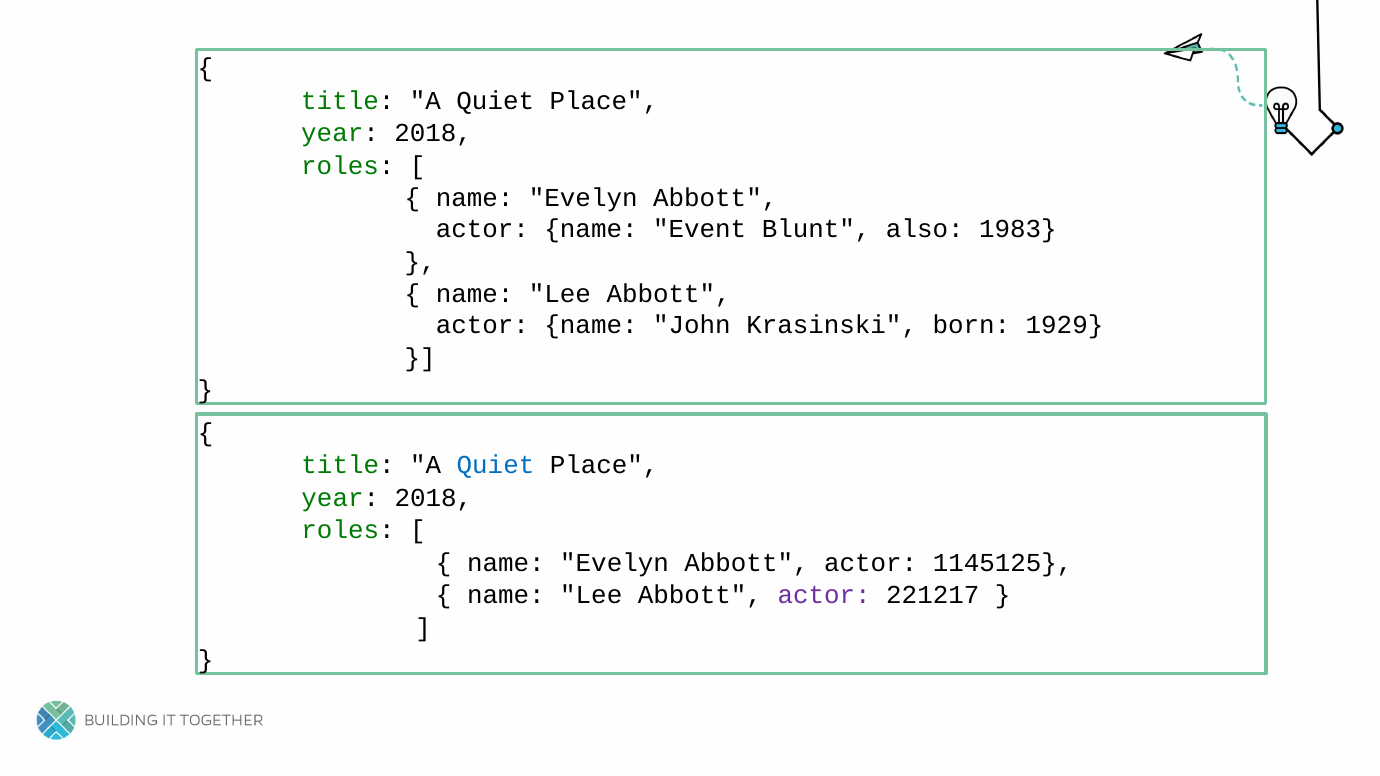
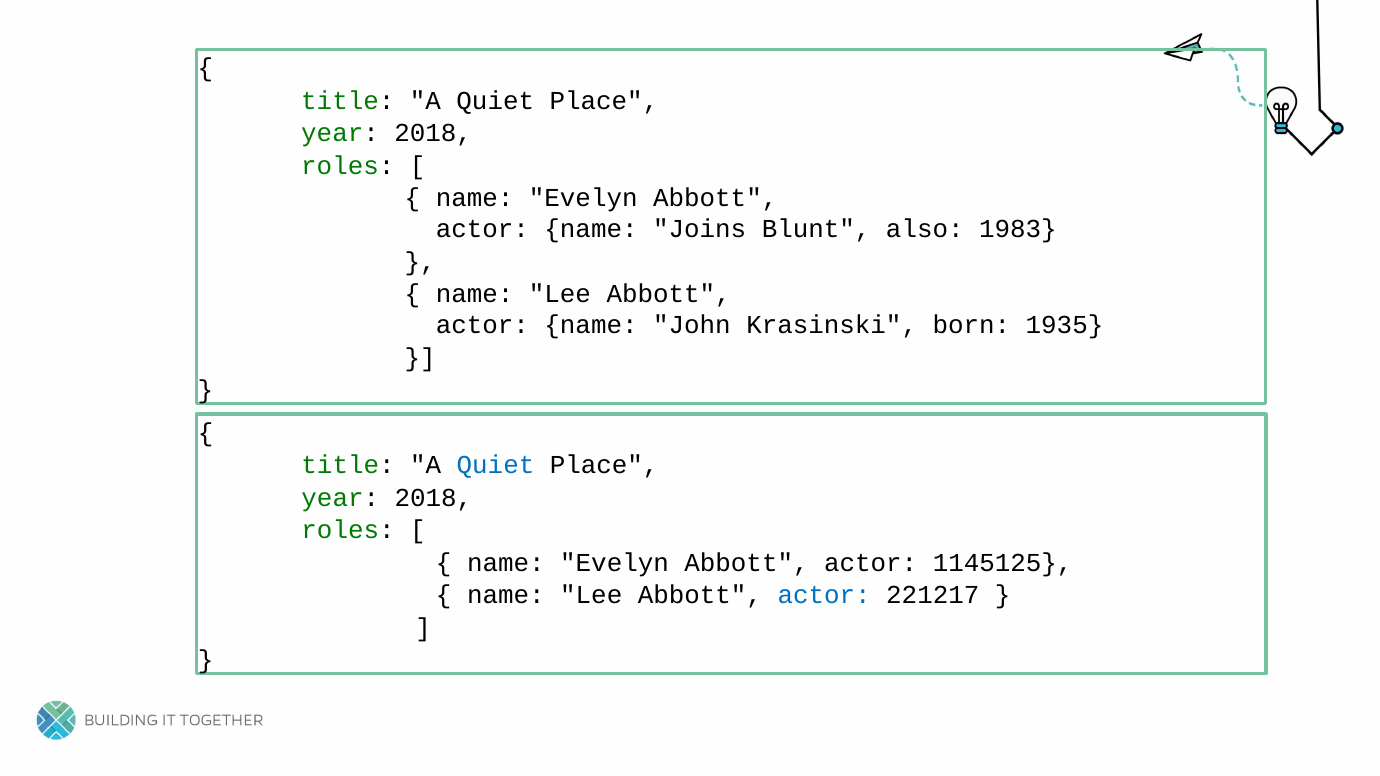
Event: Event -> Joins (700, 229)
1929: 1929 -> 1935 (1065, 325)
actor colour: purple -> blue (824, 595)
